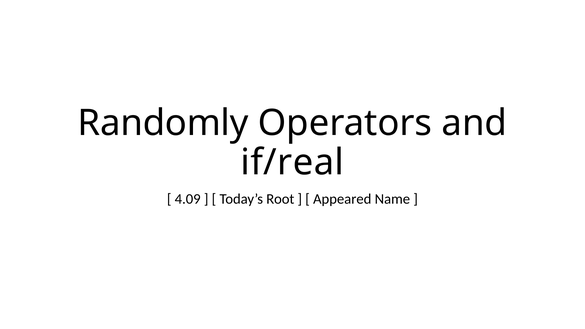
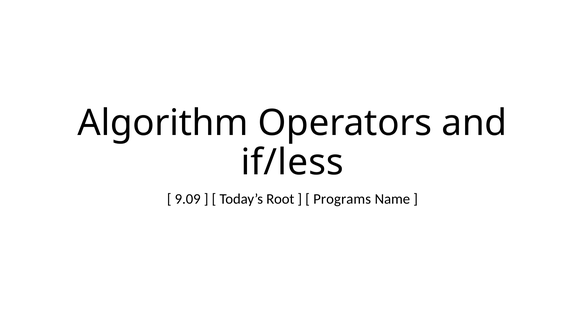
Randomly: Randomly -> Algorithm (163, 123)
if/real: if/real -> if/less (292, 162)
4.09: 4.09 -> 9.09 (188, 199)
Appeared: Appeared -> Programs (342, 199)
